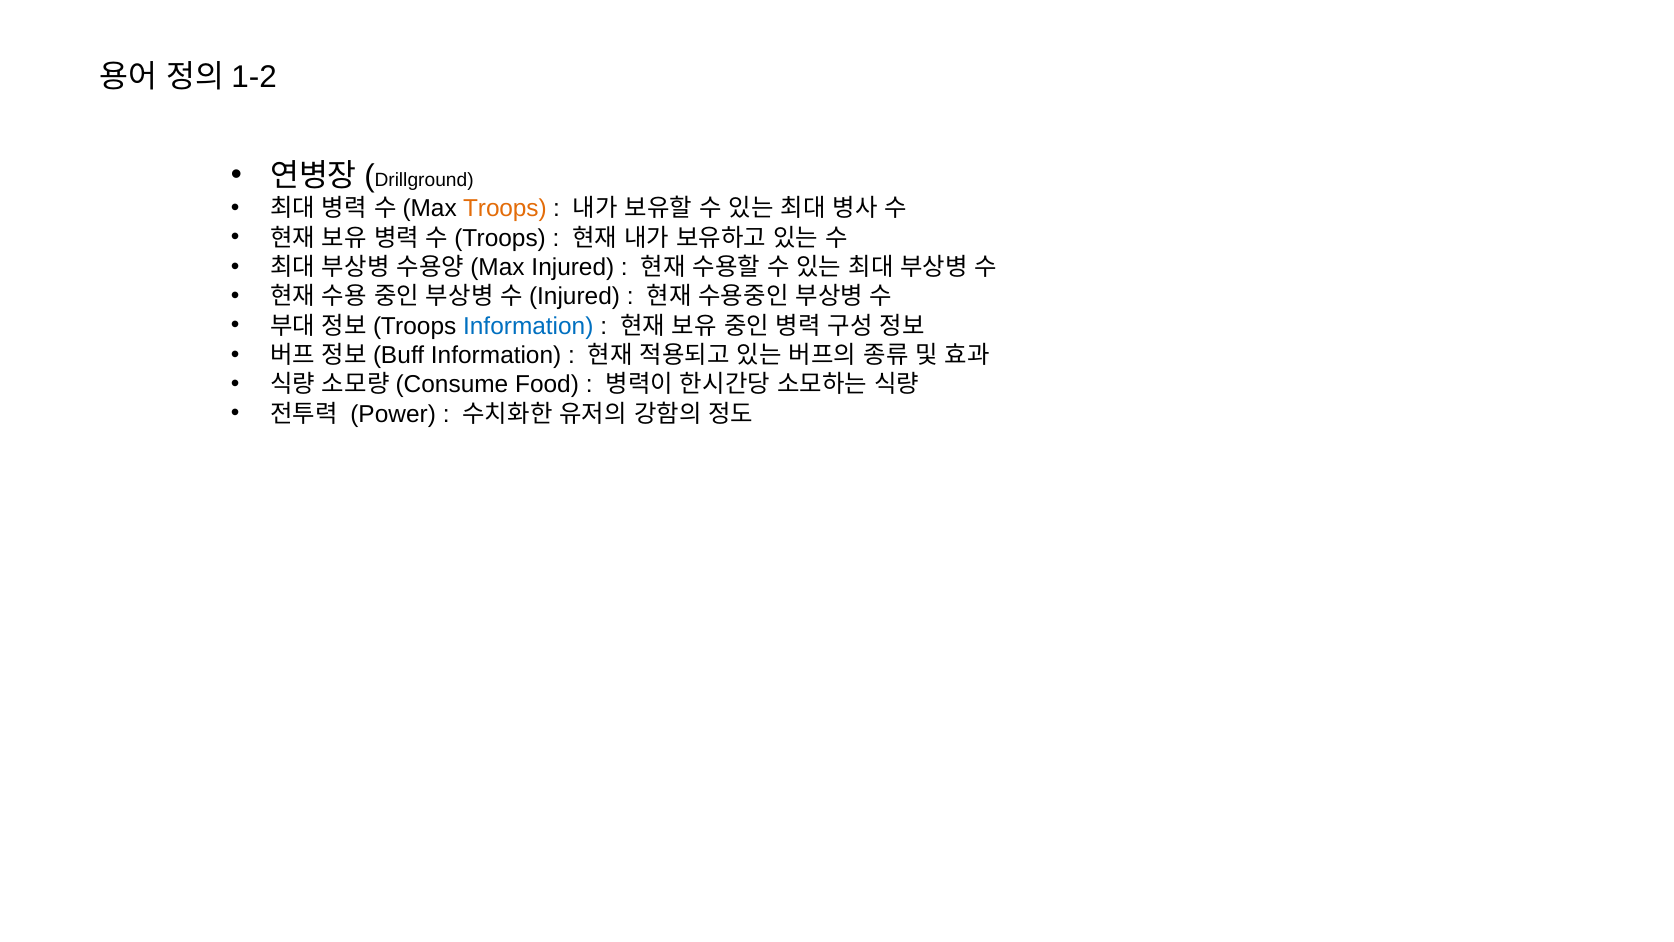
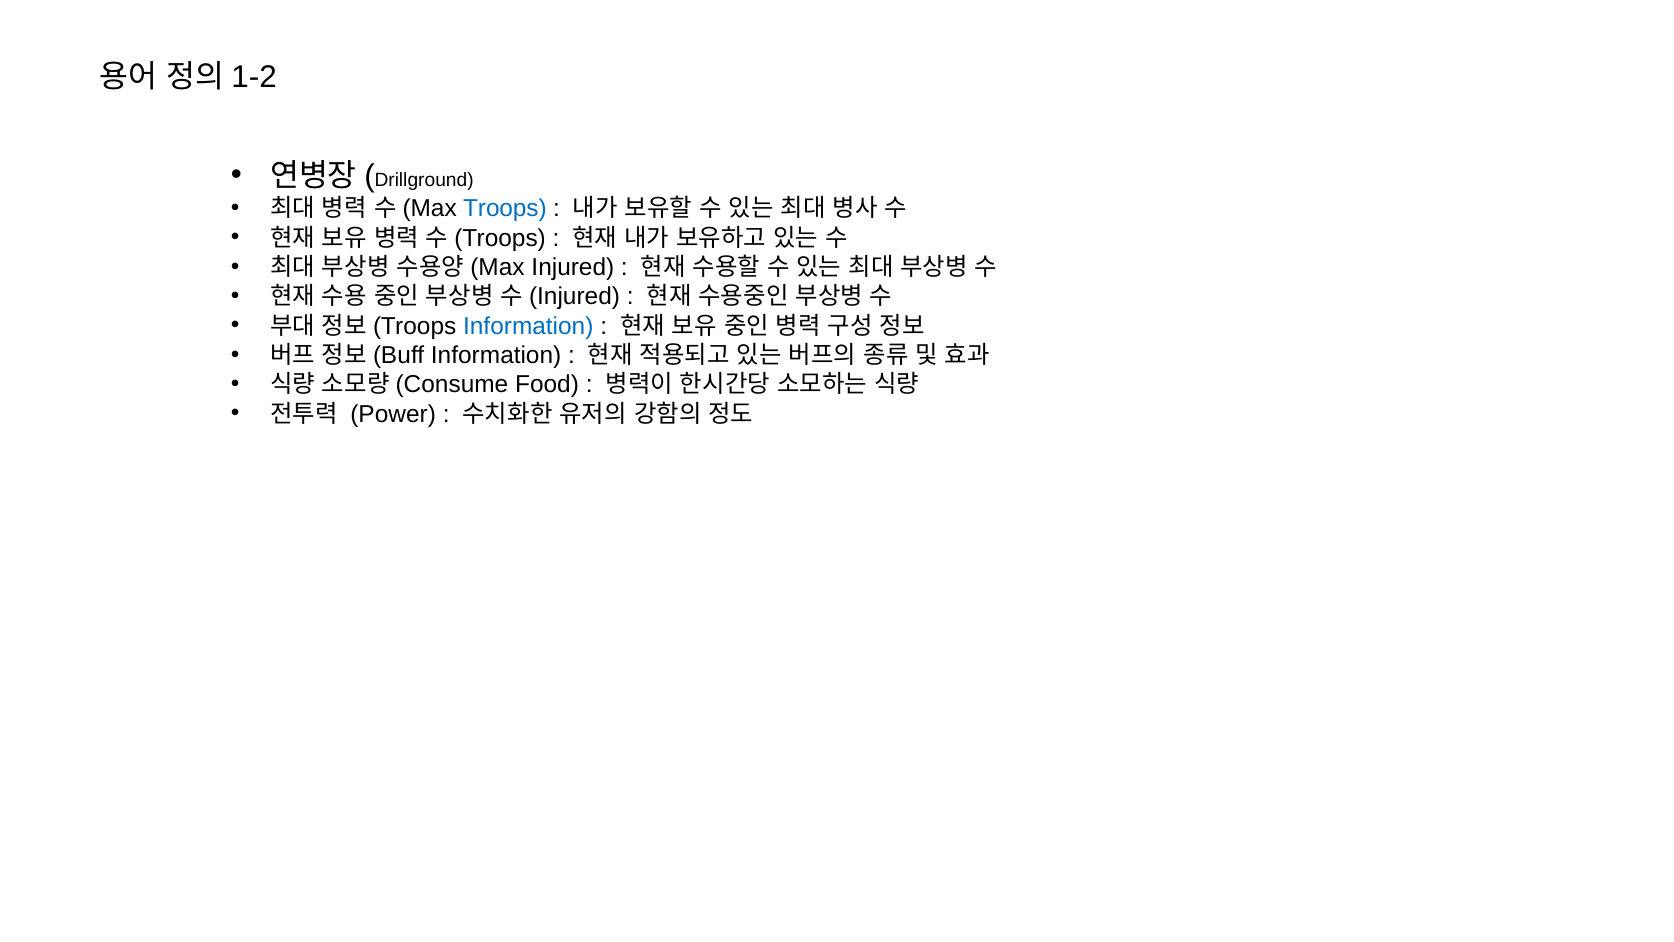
Troops colour: orange -> blue (505, 209)
